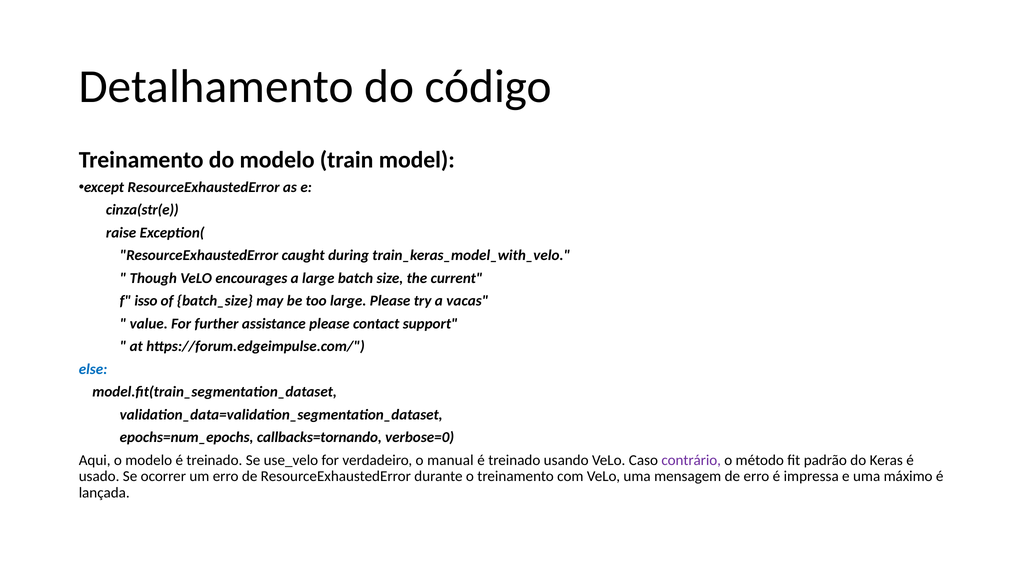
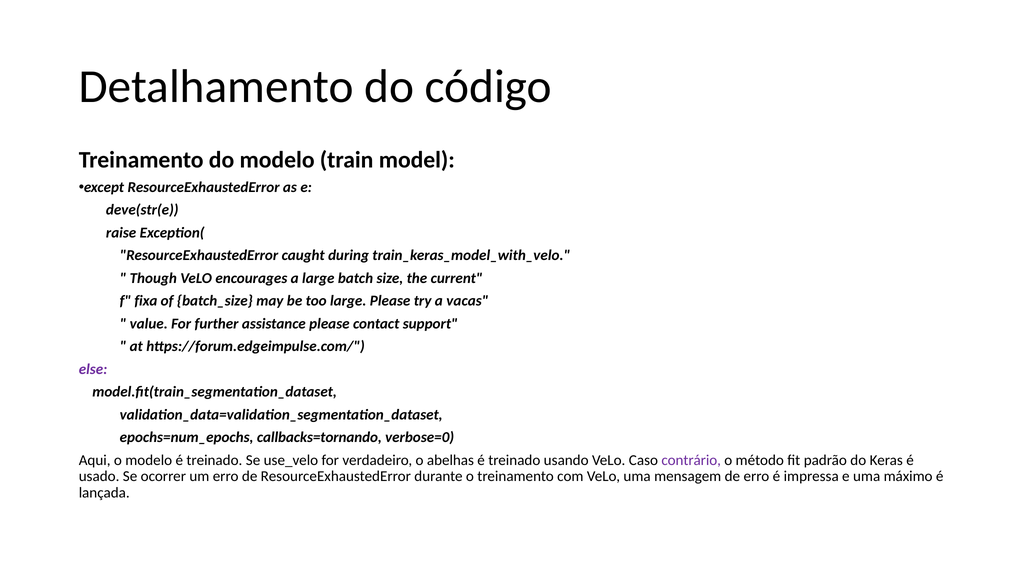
cinza(str(e: cinza(str(e -> deve(str(e (142, 210)
isso: isso -> fixa (146, 301)
else colour: blue -> purple (93, 369)
manual: manual -> abelhas (450, 460)
